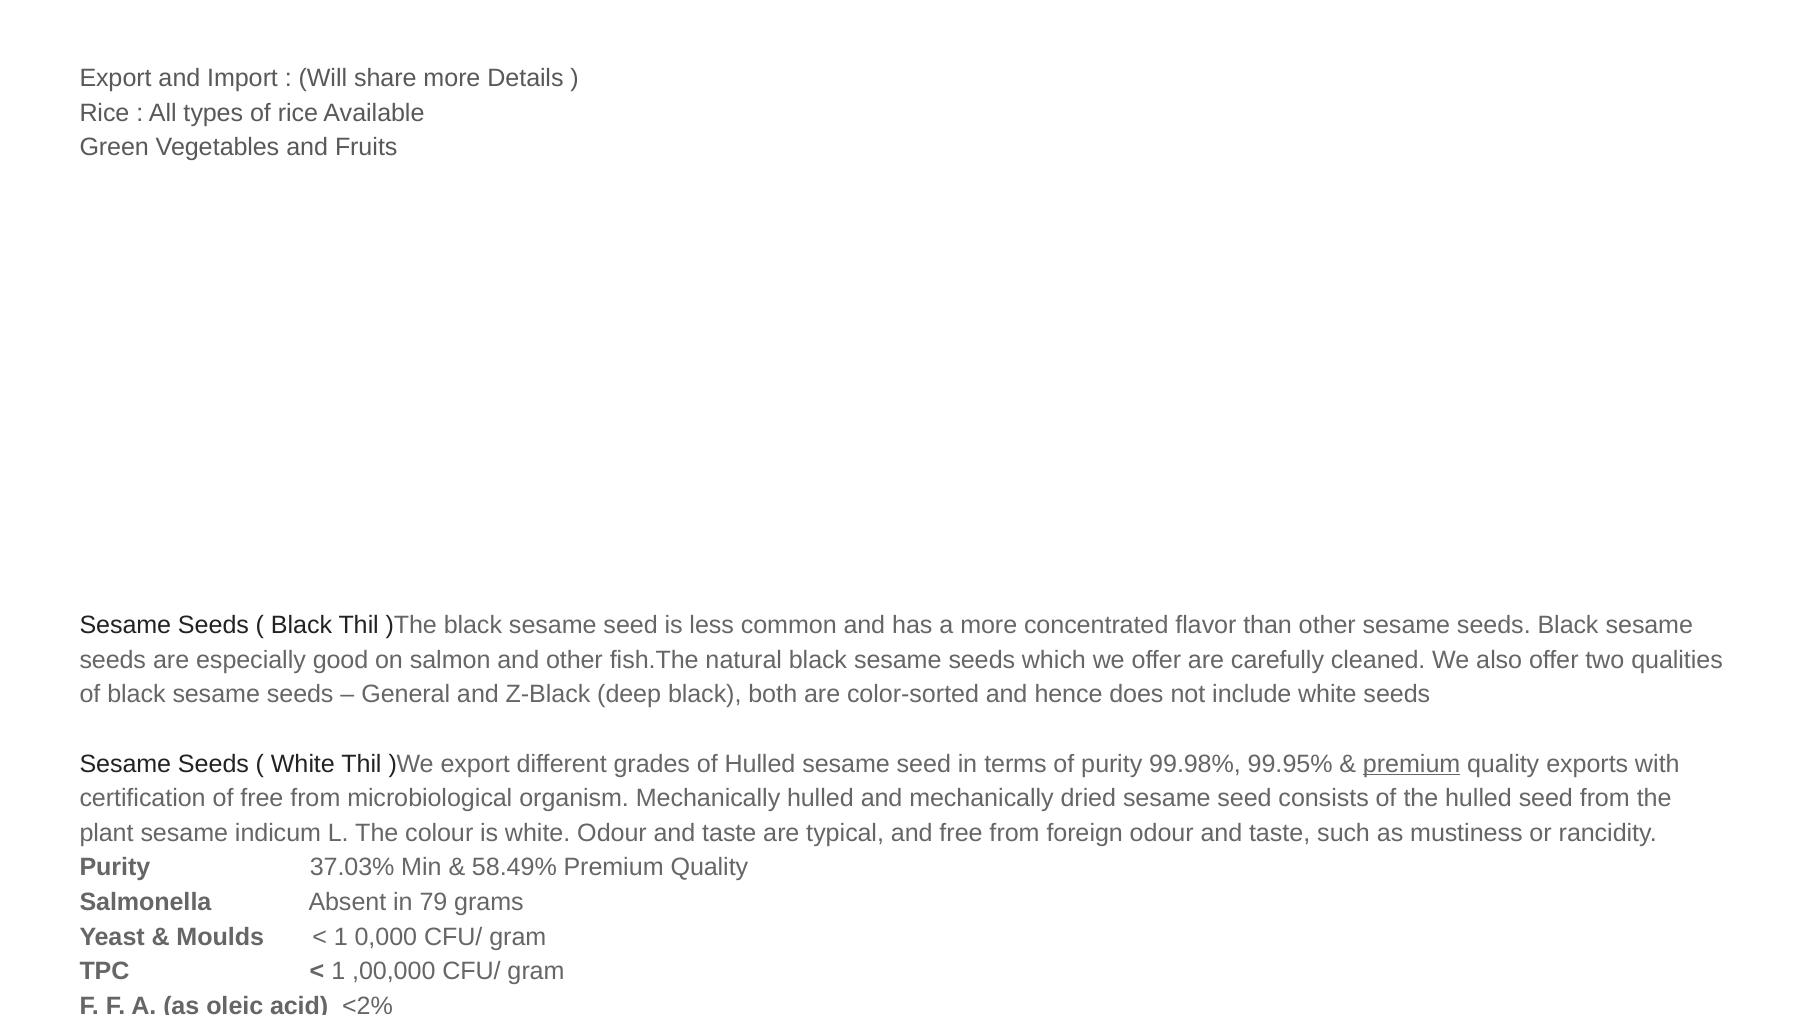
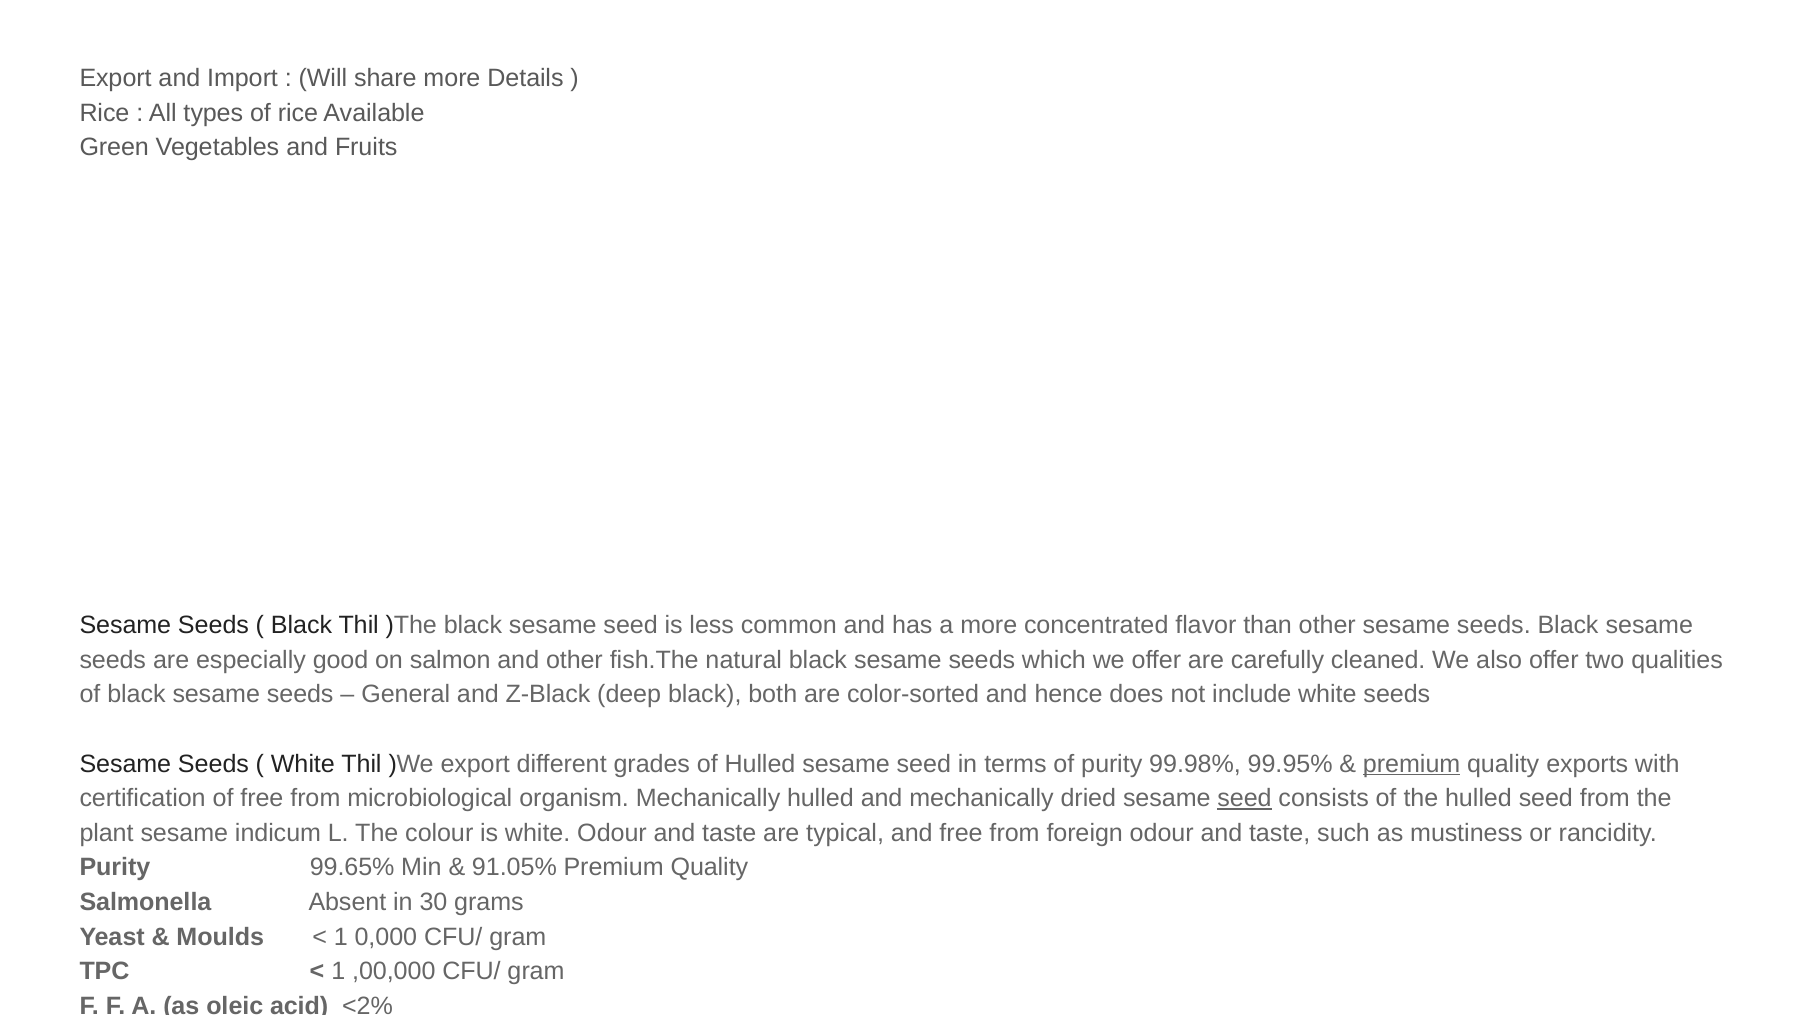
seed underline: none -> present (1244, 799)
37.03%: 37.03% -> 99.65% (352, 868)
58.49%: 58.49% -> 91.05% (514, 868)
79: 79 -> 30 (433, 903)
